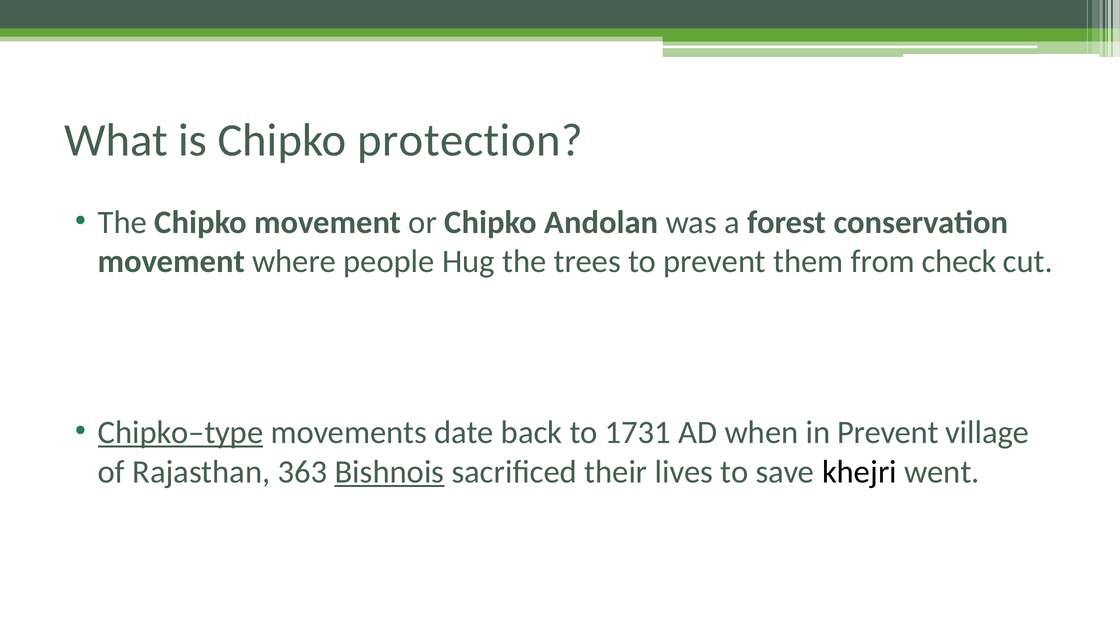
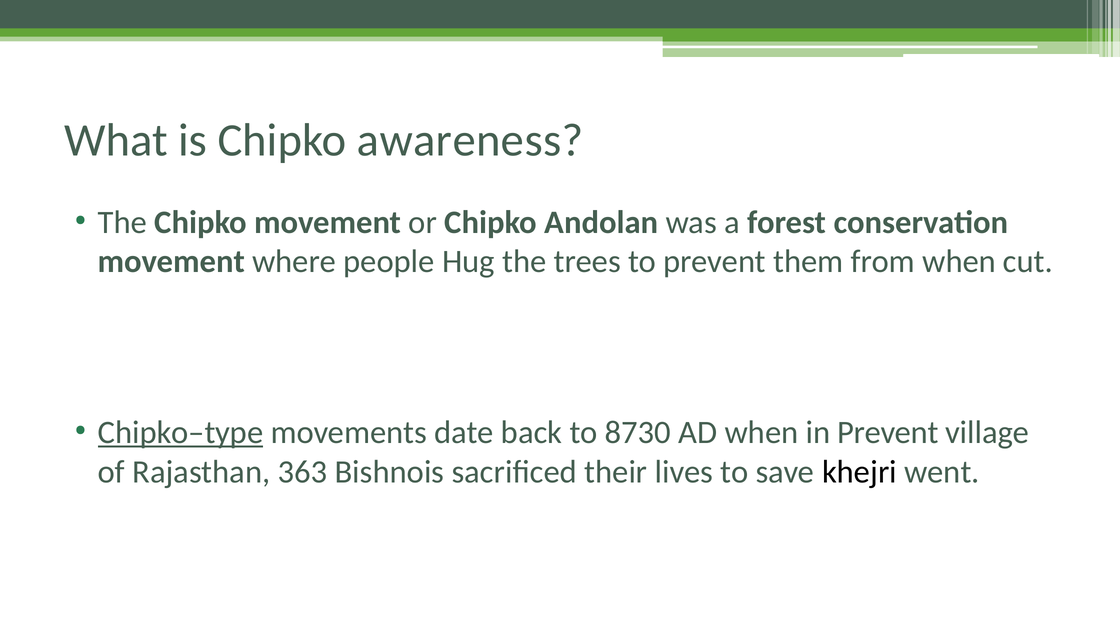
protection: protection -> awareness (470, 140)
from check: check -> when (959, 262)
1731: 1731 -> 8730 (638, 433)
Bishnois underline: present -> none (389, 472)
